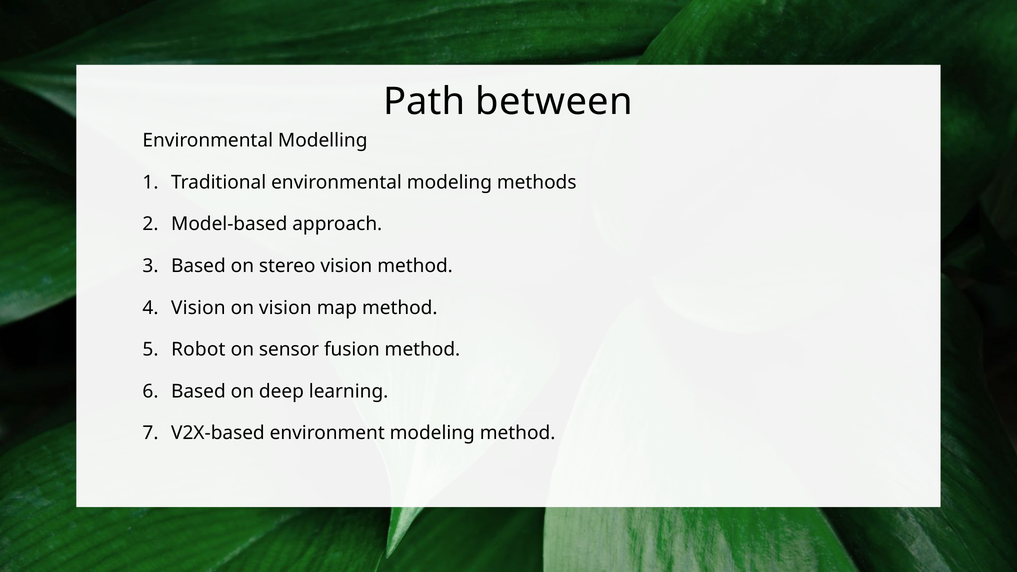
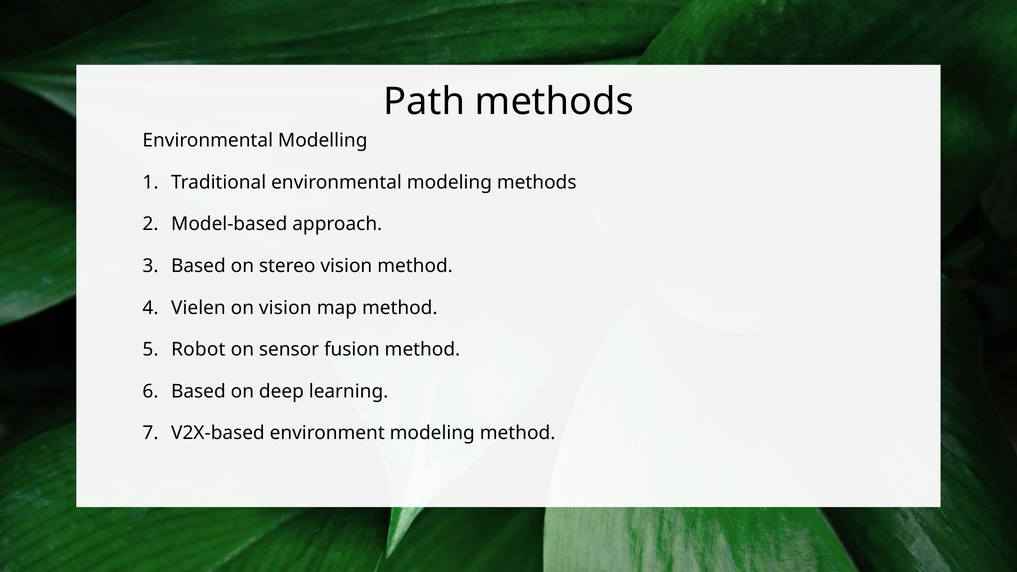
Path between: between -> methods (554, 102)
Vision: Vision -> Vielen (198, 308)
